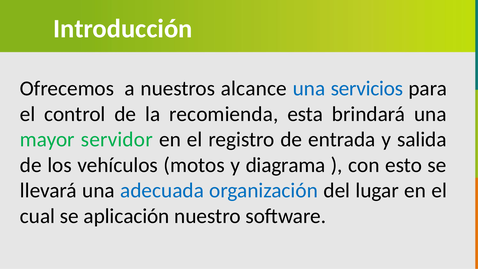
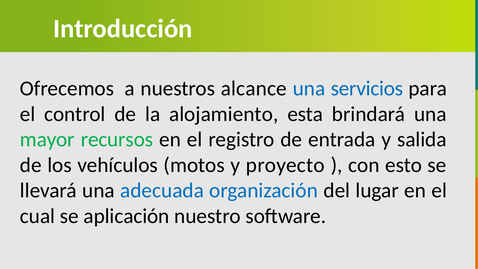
recomienda: recomienda -> alojamiento (224, 114)
servidor: servidor -> recursos (117, 140)
diagrama: diagrama -> proyecto (285, 165)
